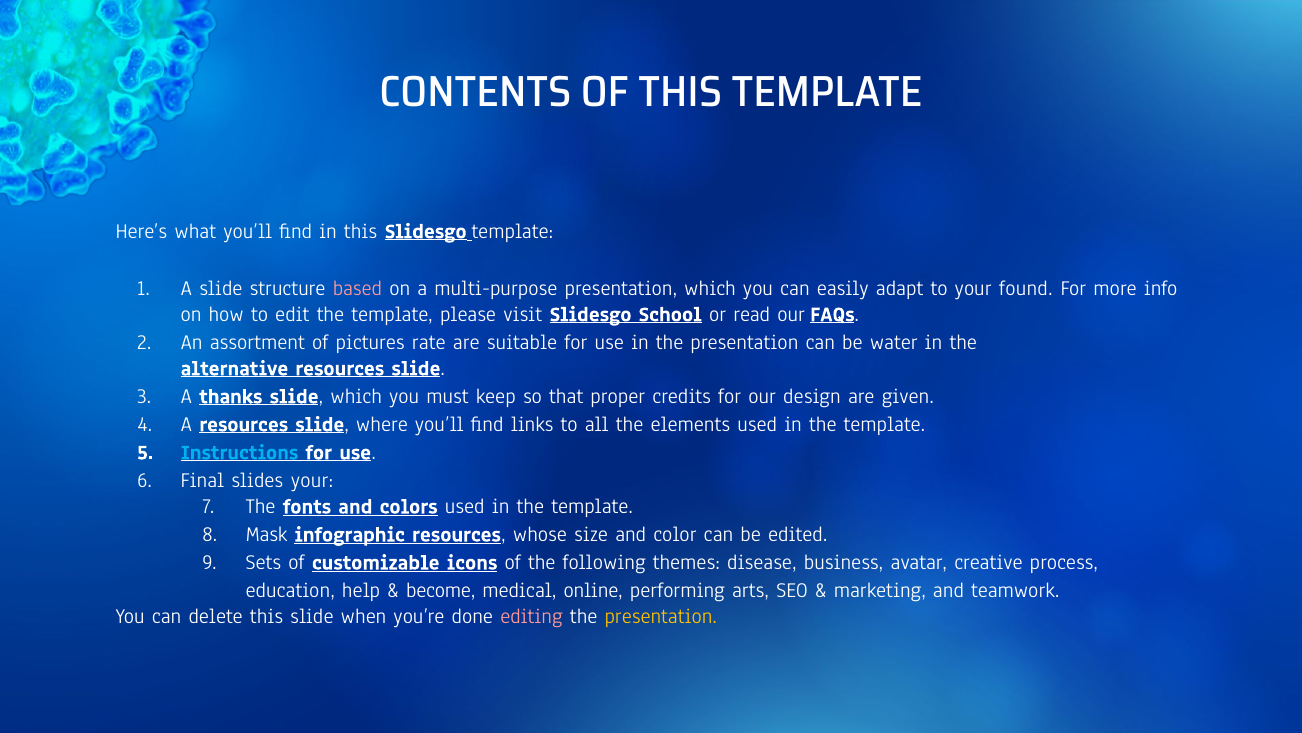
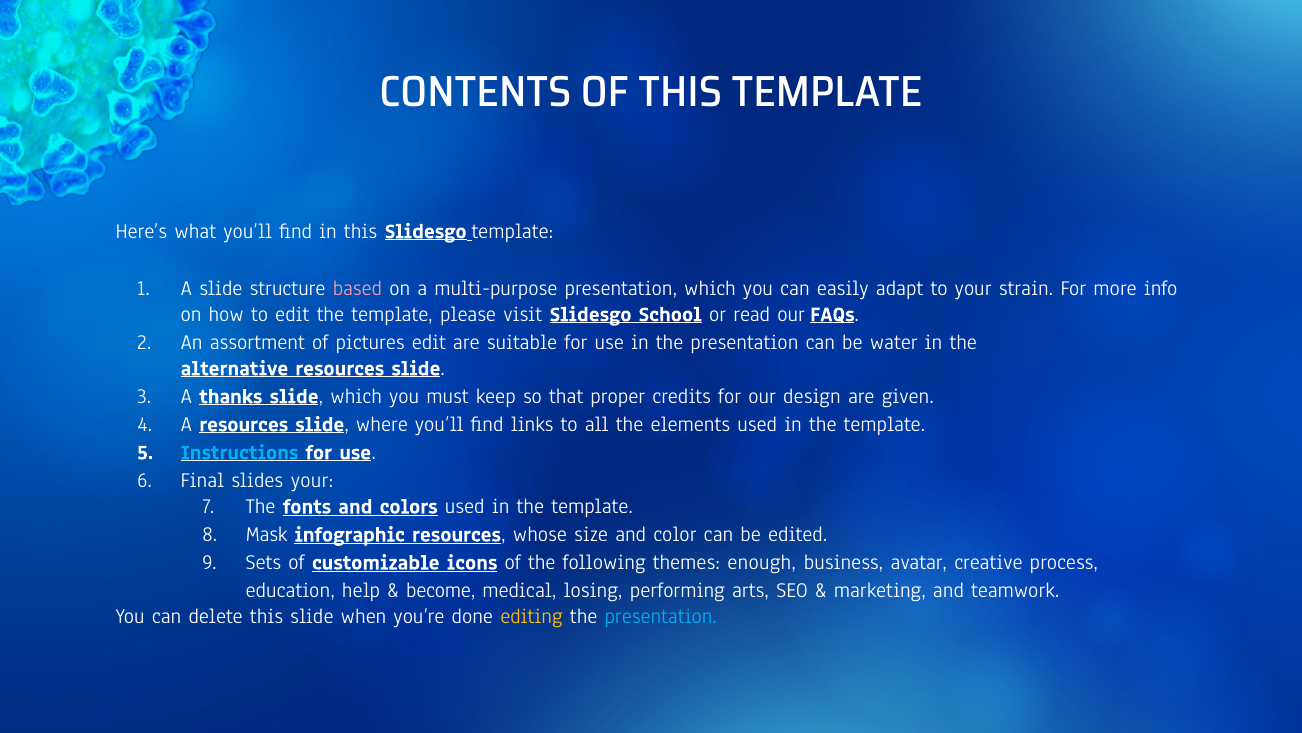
found: found -> strain (1026, 288)
pictures rate: rate -> edit (429, 342)
disease: disease -> enough (762, 562)
online: online -> losing (593, 590)
editing colour: pink -> yellow (531, 616)
presentation colour: yellow -> light blue (661, 616)
